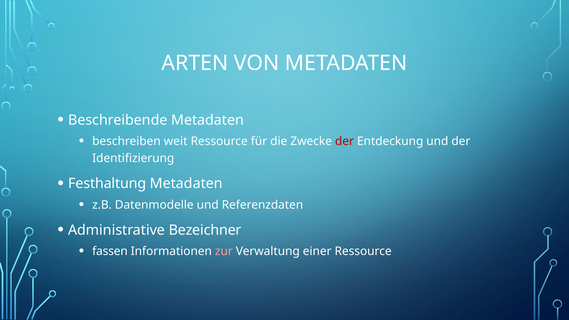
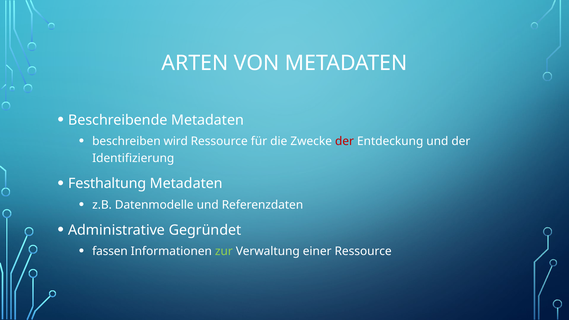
weit: weit -> wird (176, 141)
Bezeichner: Bezeichner -> Gegründet (205, 230)
zur colour: pink -> light green (224, 251)
